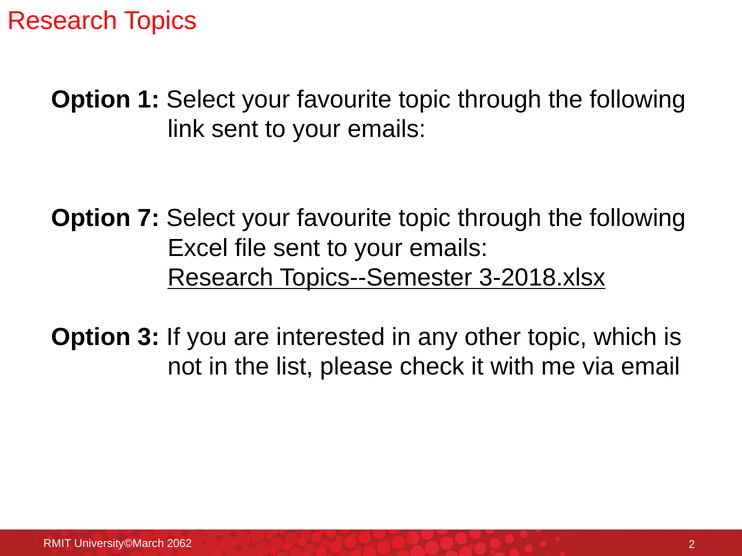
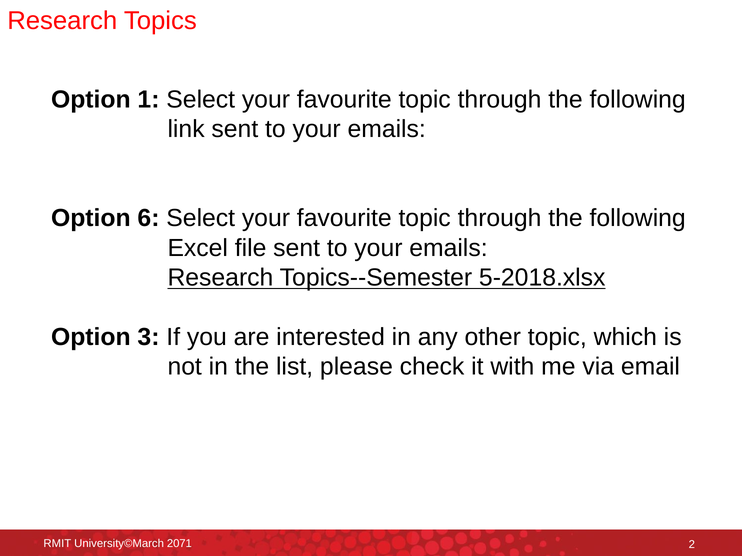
7: 7 -> 6 (148, 218)
3-2018.xlsx: 3-2018.xlsx -> 5-2018.xlsx (542, 278)
2062: 2062 -> 2071 (179, 544)
